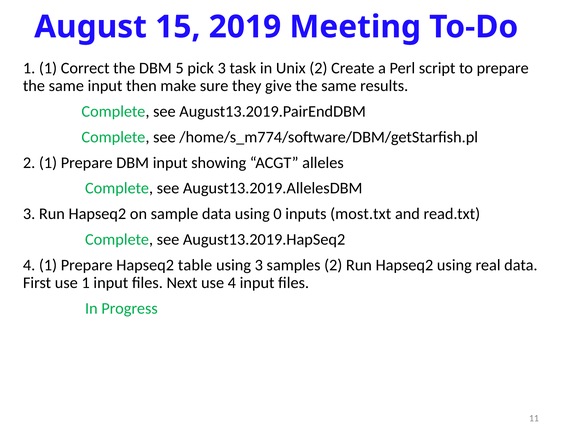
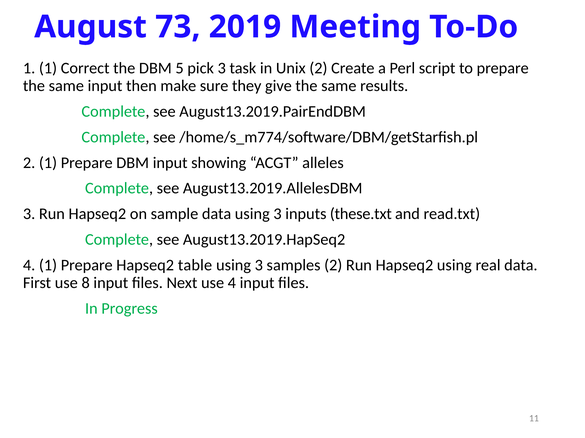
15: 15 -> 73 (178, 27)
data using 0: 0 -> 3 (278, 214)
most.txt: most.txt -> these.txt (361, 214)
use 1: 1 -> 8 (86, 283)
